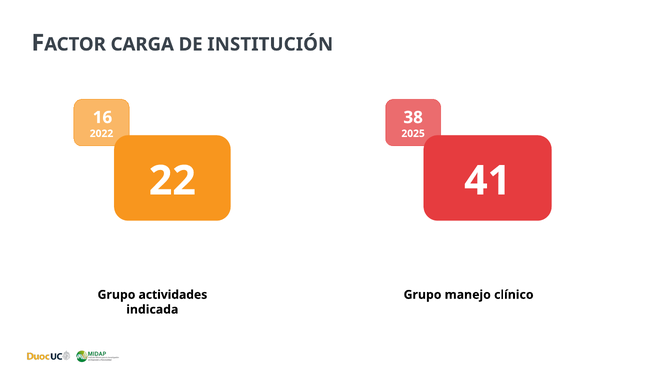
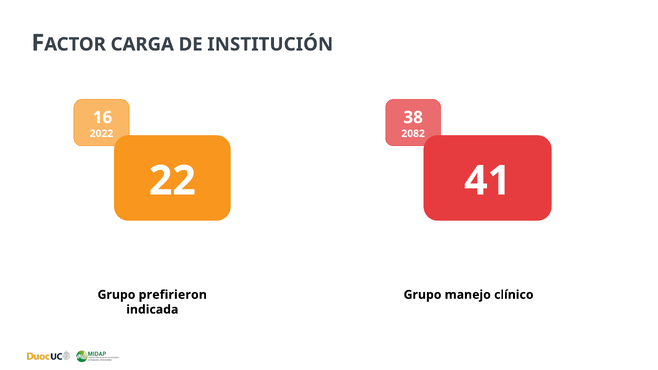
2025: 2025 -> 2082 (413, 134)
actividades: actividades -> prefirieron (173, 295)
